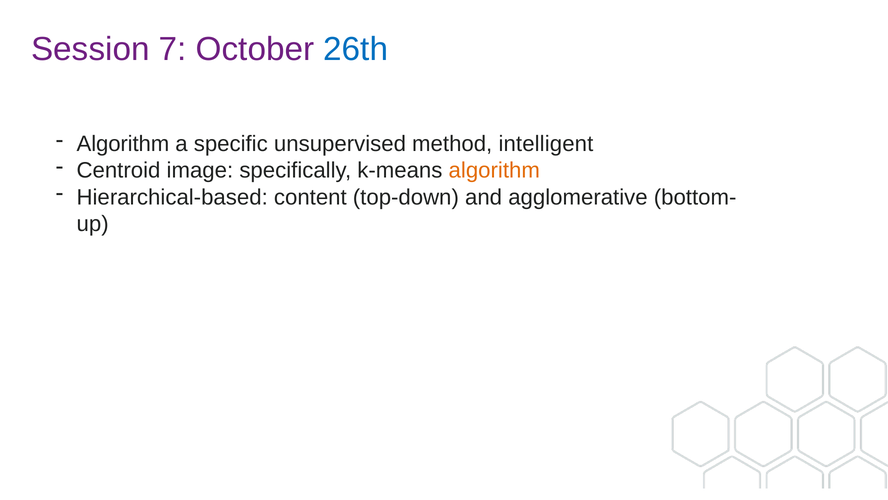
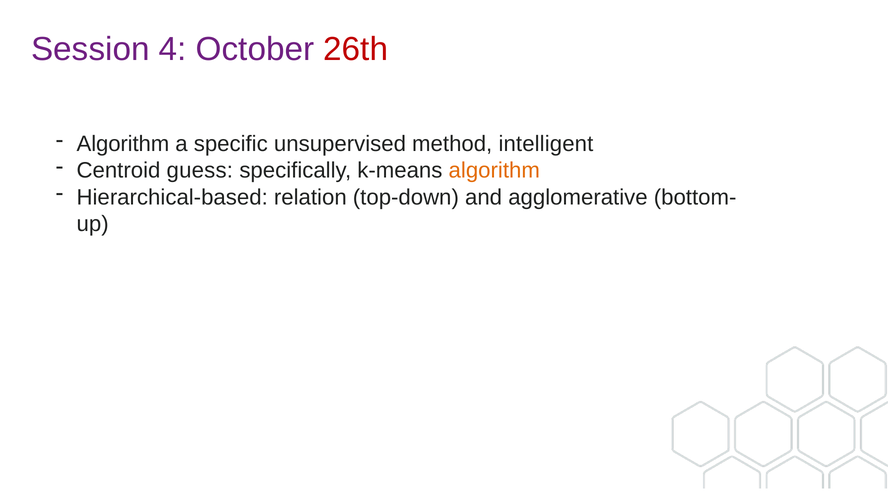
7: 7 -> 4 (173, 49)
26th colour: blue -> red (356, 49)
image: image -> guess (200, 170)
content: content -> relation (310, 197)
